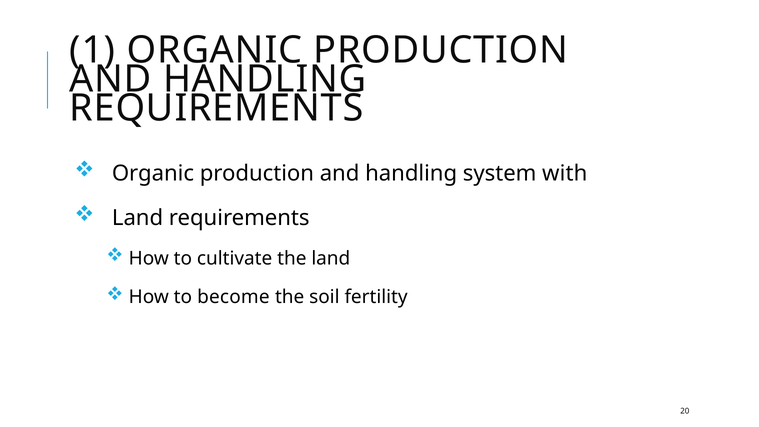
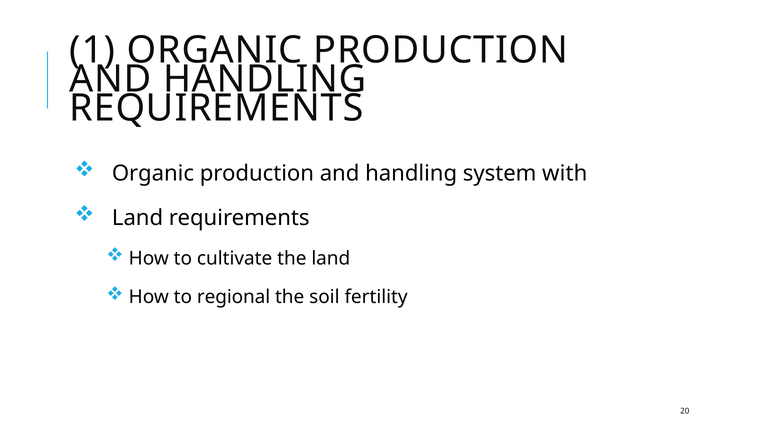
become: become -> regional (234, 297)
